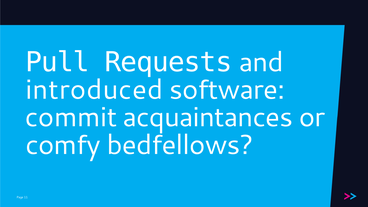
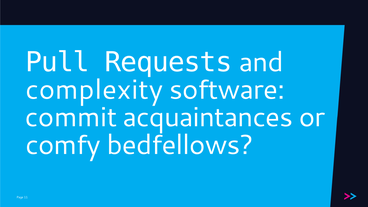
introduced: introduced -> complexity (94, 90)
